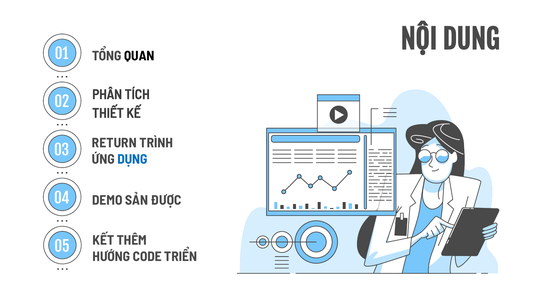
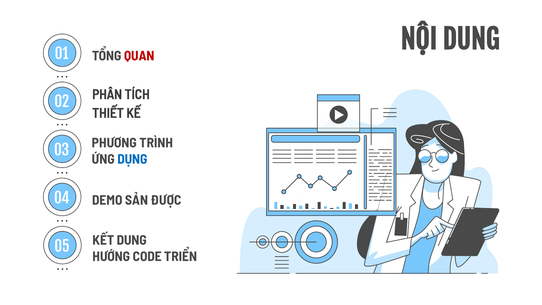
QUAN colour: black -> red (139, 56)
RETURN: RETURN -> PHƯƠNG (114, 143)
KẾT THÊM: THÊM -> DUNG (132, 240)
